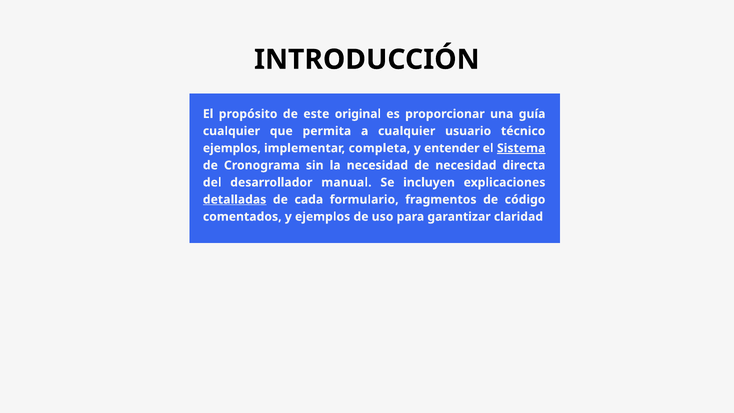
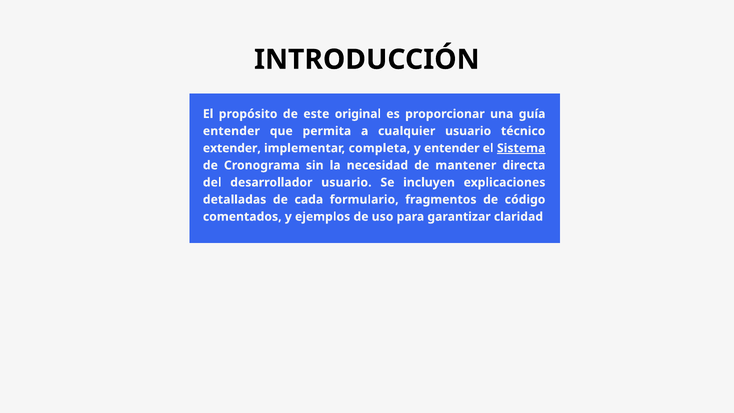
cualquier: cualquier -> entender (231, 131)
ejemplos: ejemplos -> extender (232, 148)
de necesidad: necesidad -> mantener (466, 165)
desarrollador manual: manual -> usuario (346, 182)
detalladas underline: present -> none (235, 200)
